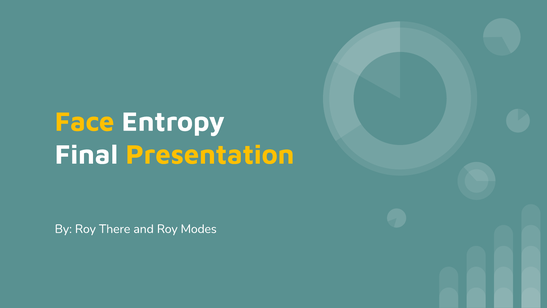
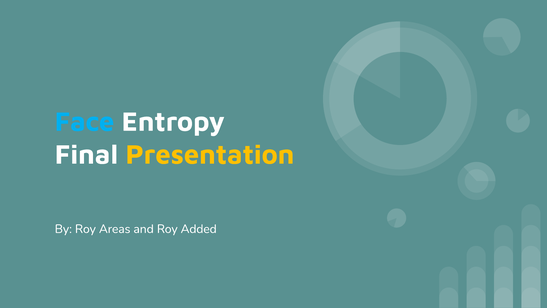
Face colour: yellow -> light blue (85, 122)
There: There -> Areas (115, 229)
Modes: Modes -> Added (199, 229)
